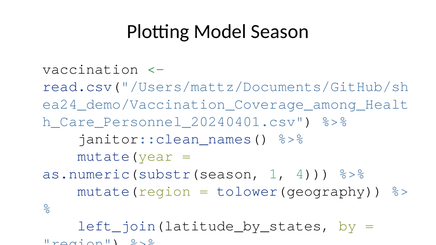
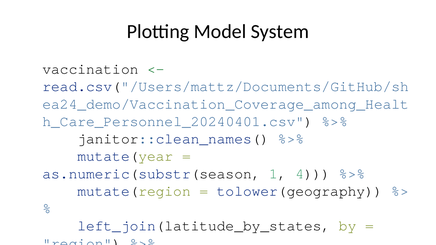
Season: Season -> System (280, 32)
